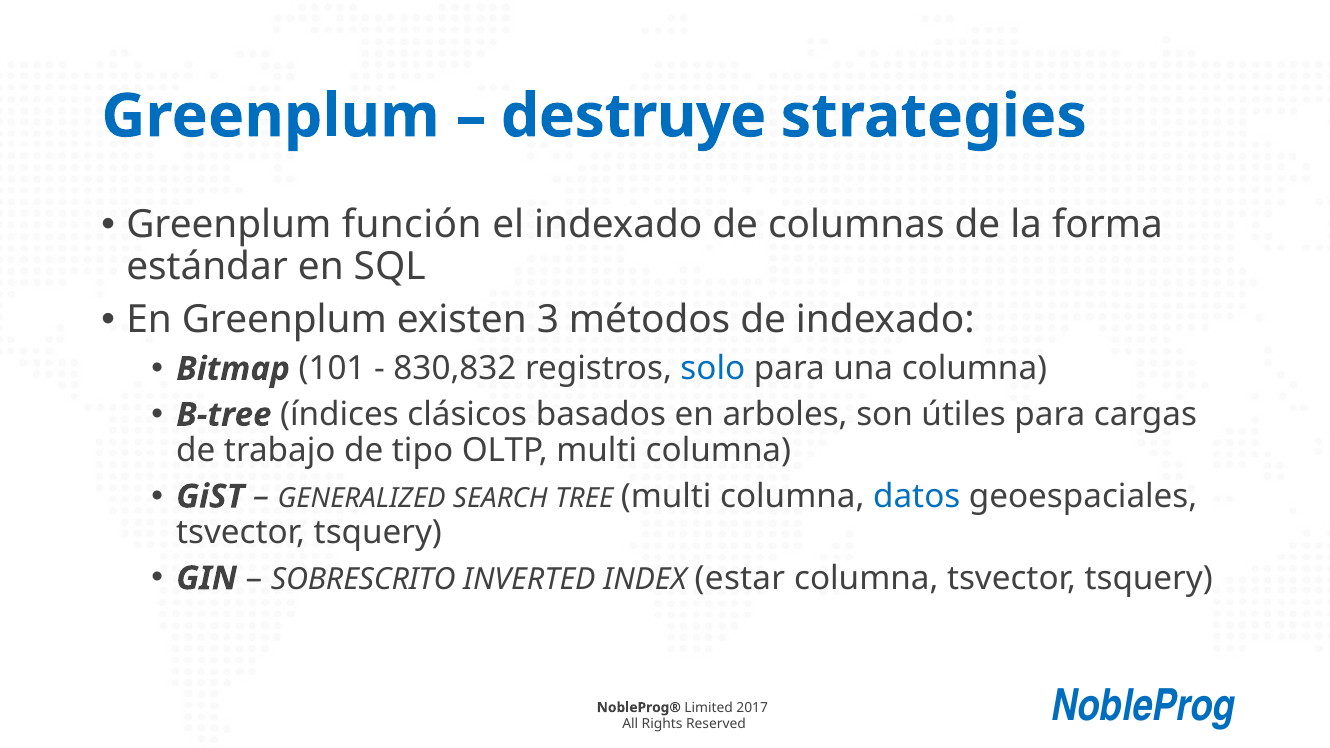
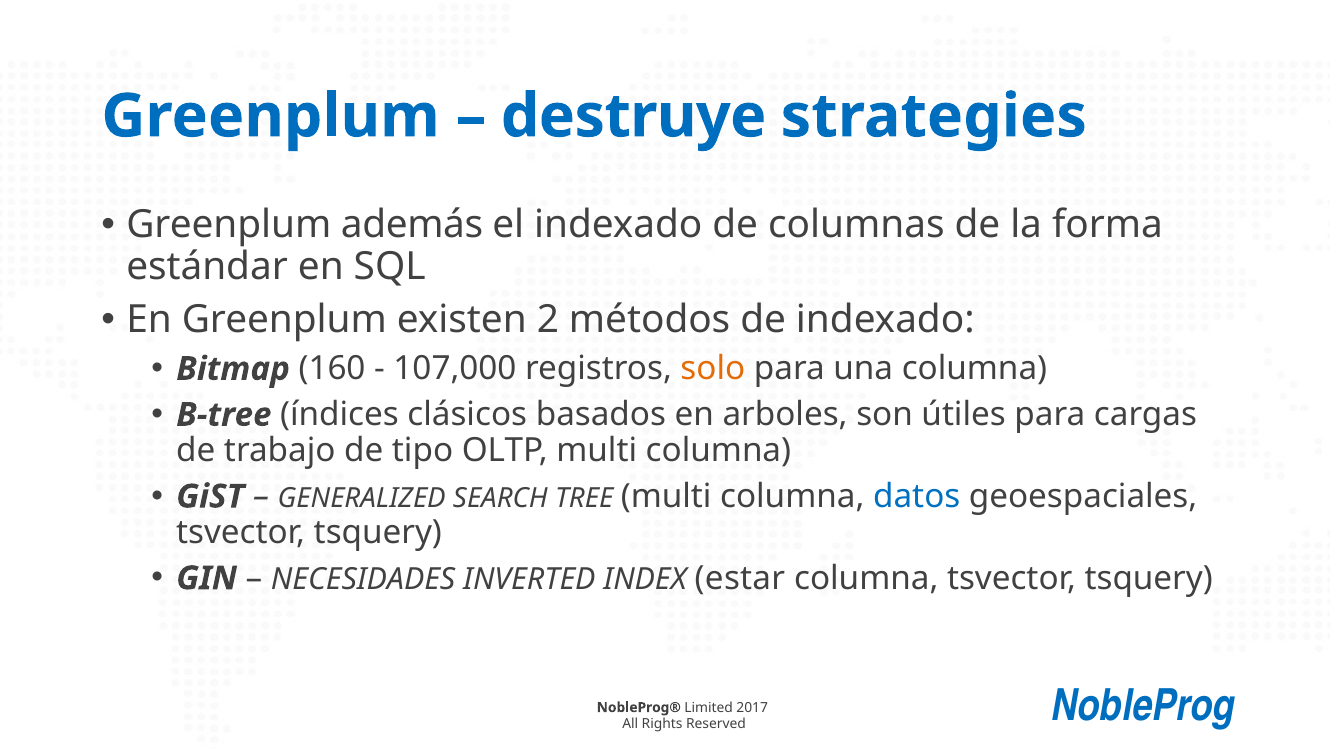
función: función -> además (412, 225)
3: 3 -> 2 (548, 320)
101: 101 -> 160 (332, 369)
830,832: 830,832 -> 107,000 (455, 369)
solo colour: blue -> orange (713, 369)
SOBRESCRITO: SOBRESCRITO -> NECESIDADES (363, 579)
